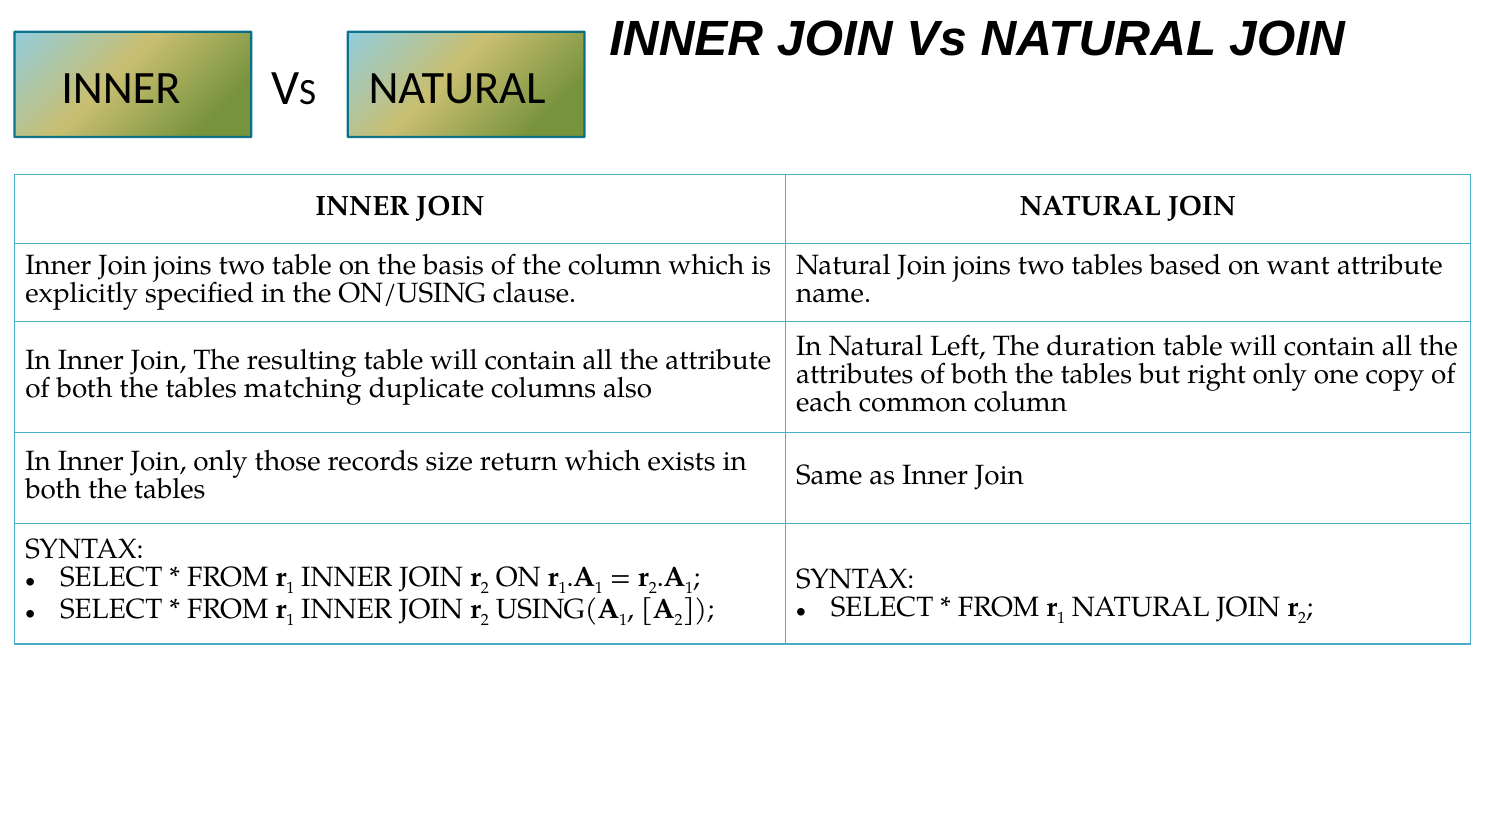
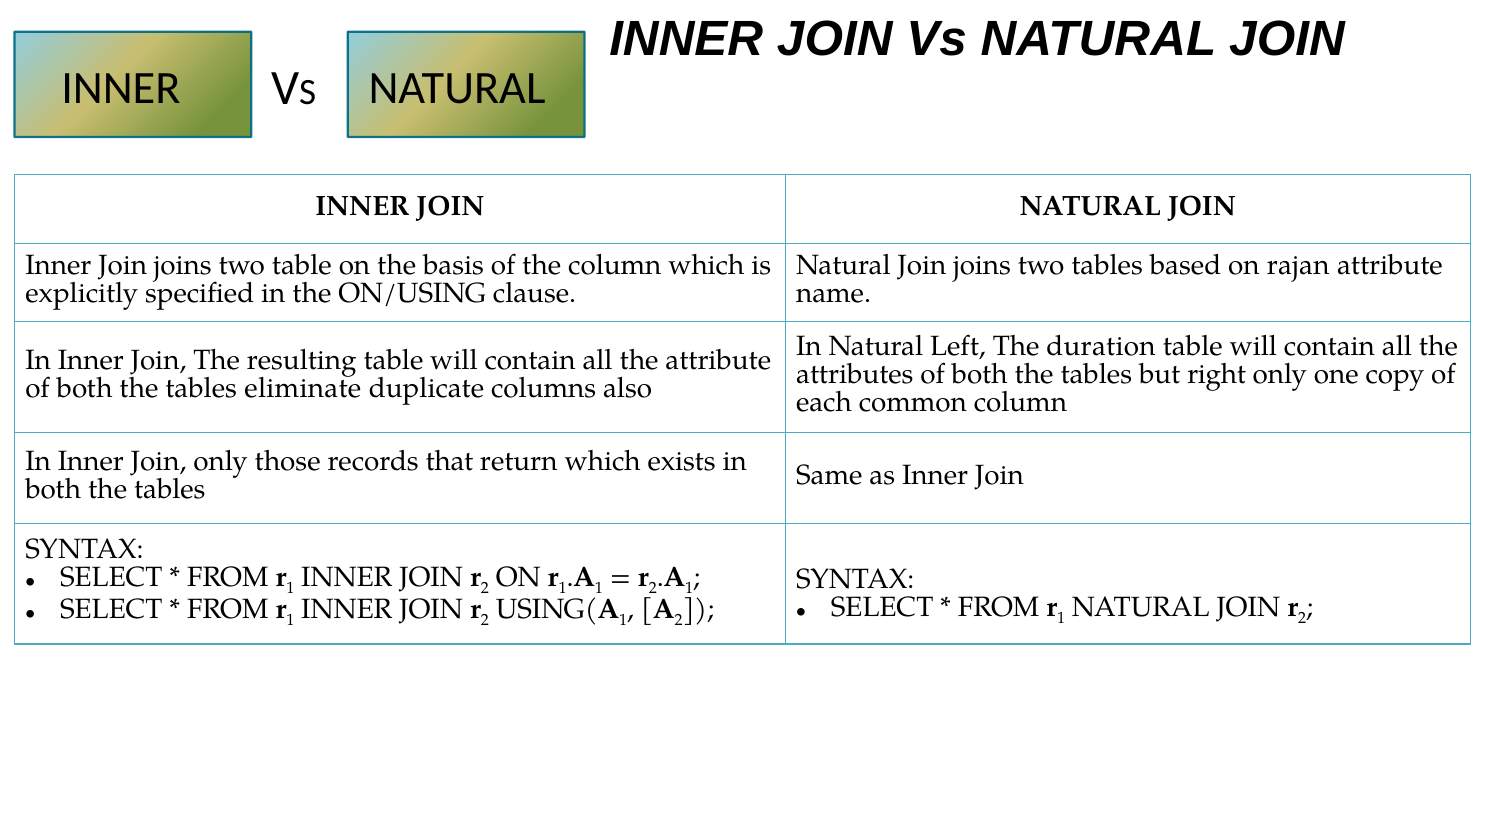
want: want -> rajan (1298, 266)
matching: matching -> eliminate (303, 388)
size: size -> that (449, 461)
